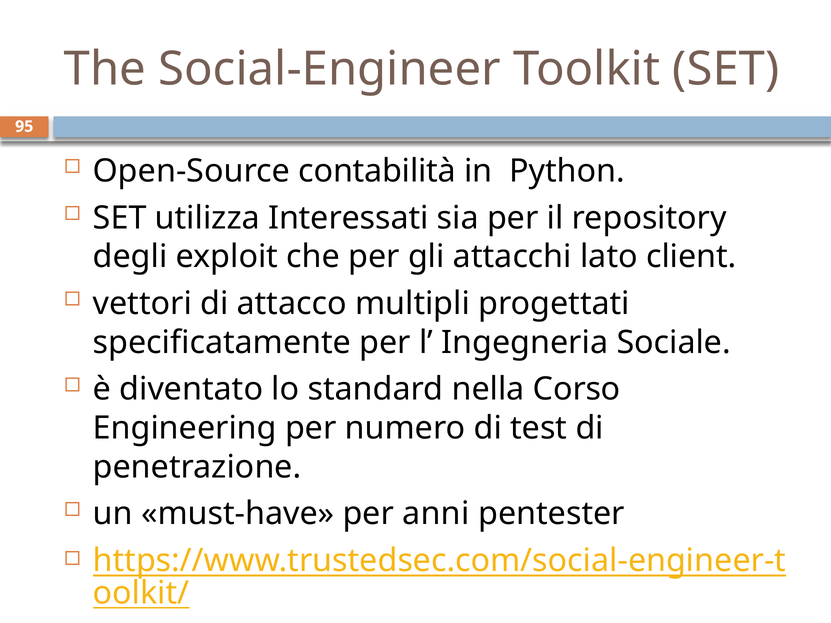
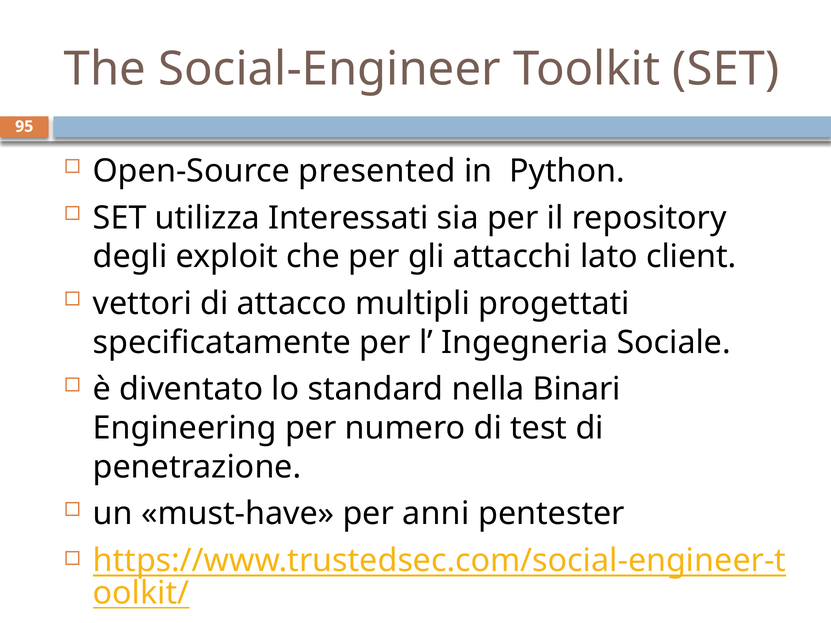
contabilità: contabilità -> presented (377, 171)
Corso: Corso -> Binari (577, 389)
